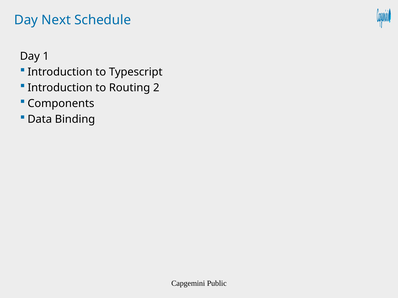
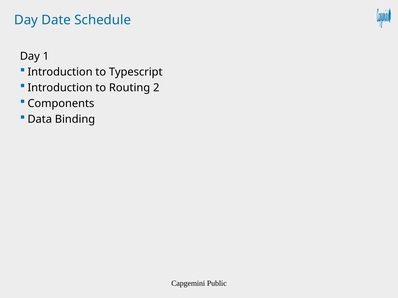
Next: Next -> Date (56, 20)
